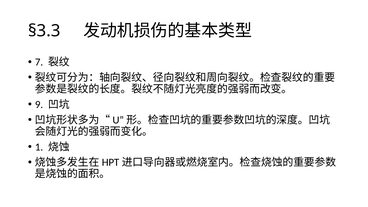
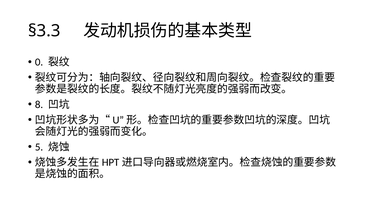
7: 7 -> 0 (39, 62)
9: 9 -> 8 (39, 105)
1: 1 -> 5 (39, 147)
